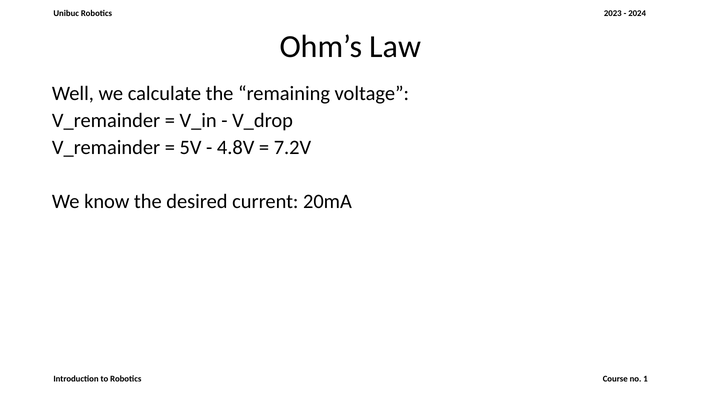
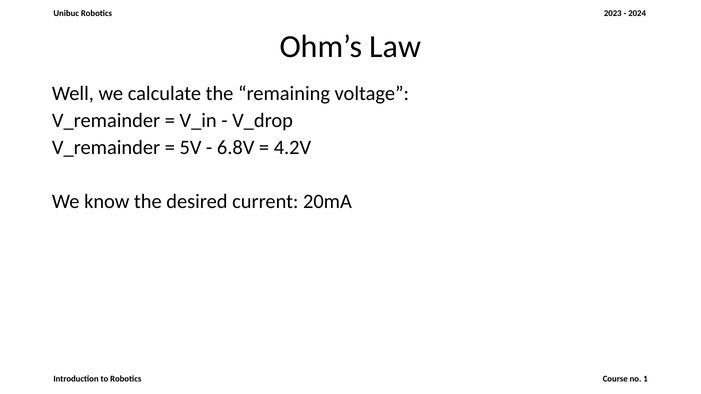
4.8V: 4.8V -> 6.8V (236, 148)
7.2V: 7.2V -> 4.2V (292, 148)
